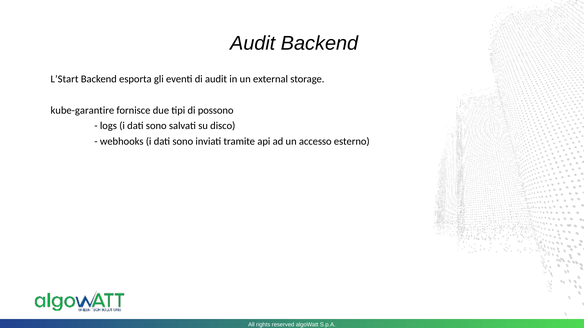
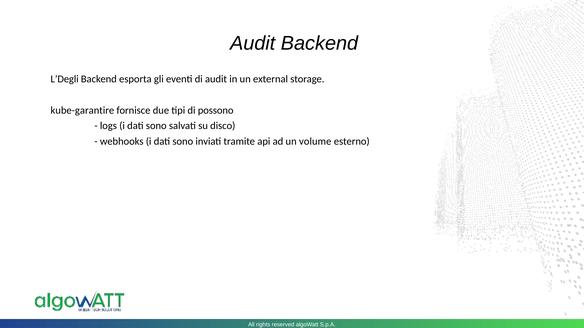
L’Start: L’Start -> L’Degli (65, 79)
accesso: accesso -> volume (315, 142)
